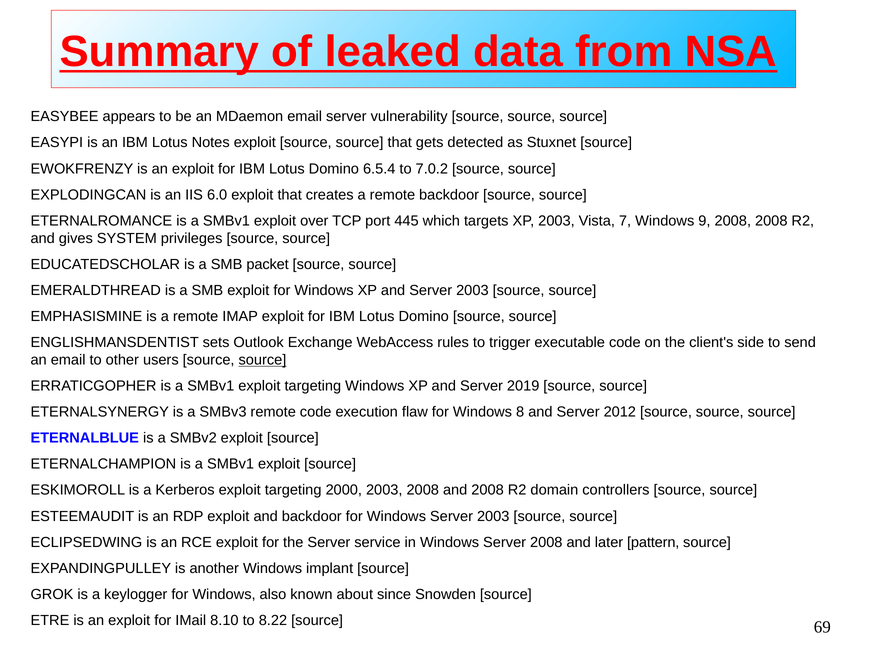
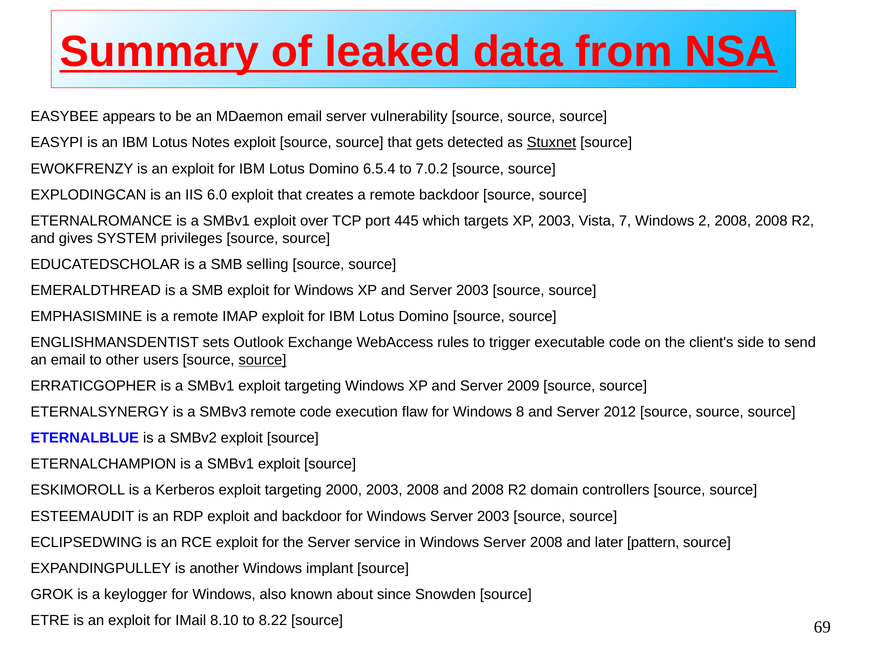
Stuxnet underline: none -> present (552, 143)
9: 9 -> 2 (704, 221)
packet: packet -> selling (267, 264)
2019: 2019 -> 2009 (523, 386)
